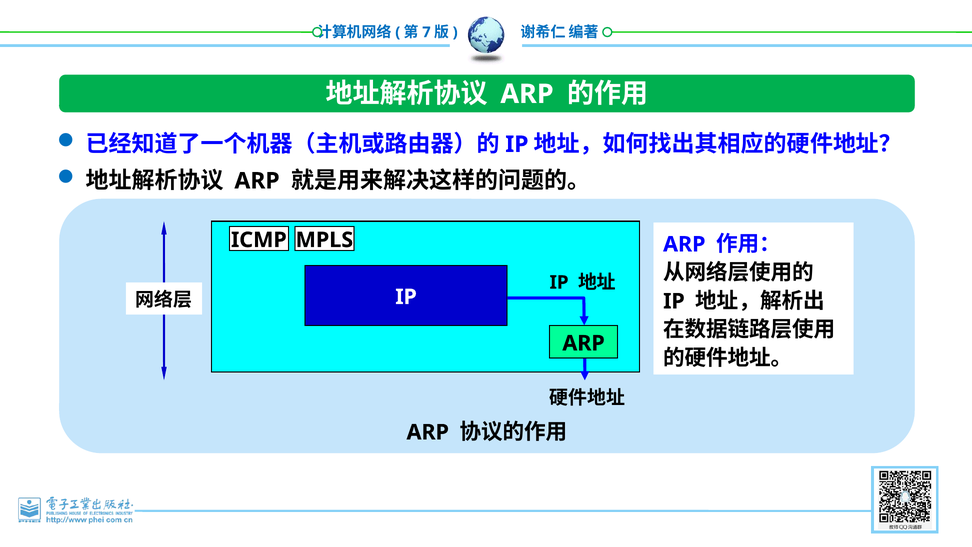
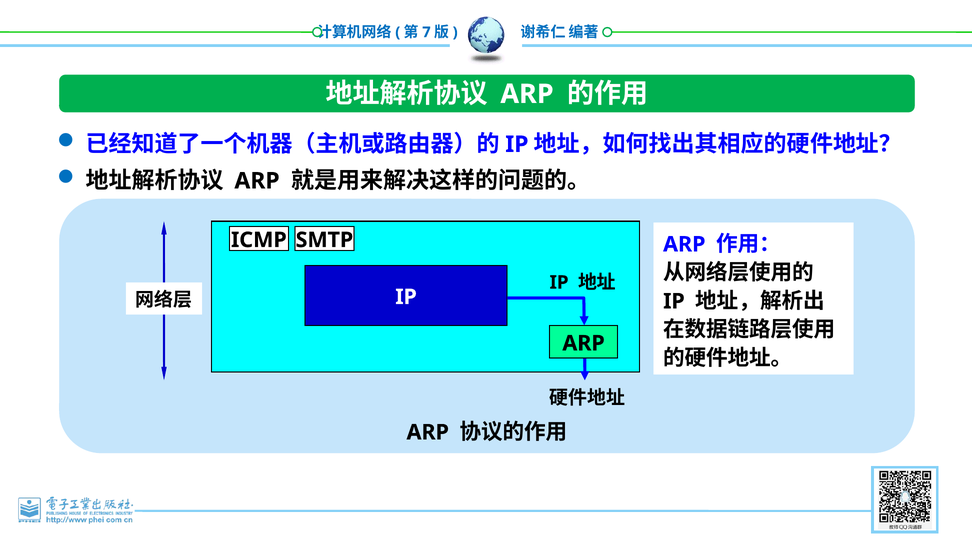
MPLS: MPLS -> SMTP (324, 240)
